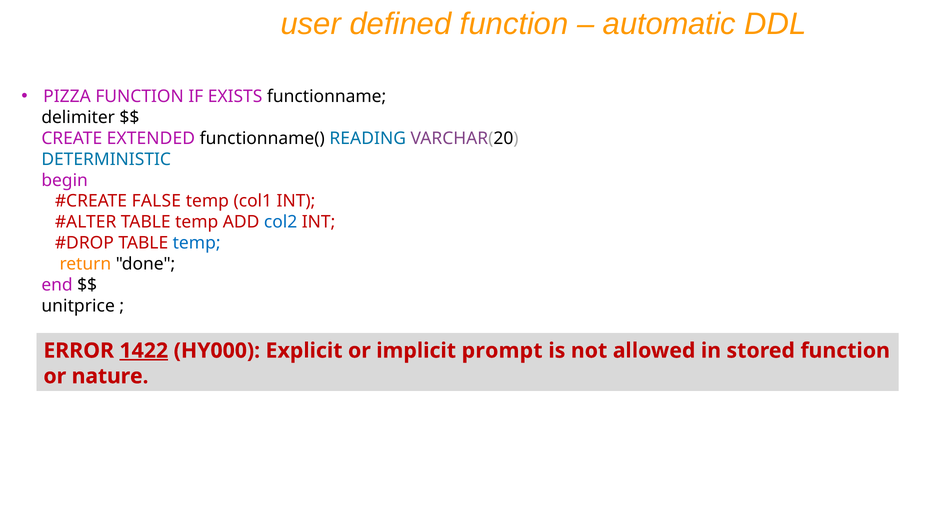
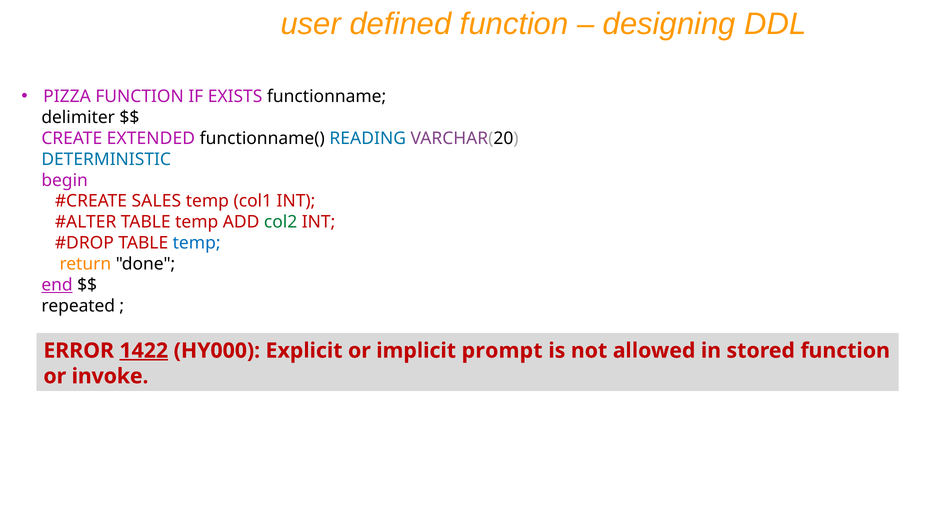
automatic: automatic -> designing (669, 24)
FALSE: FALSE -> SALES (156, 201)
col2 colour: blue -> green (281, 222)
end underline: none -> present (57, 285)
unitprice: unitprice -> repeated (78, 306)
nature: nature -> invoke (110, 376)
